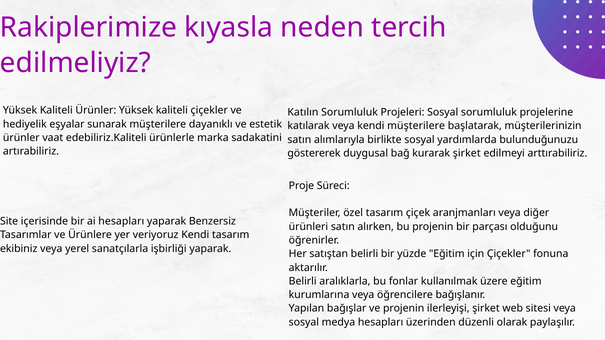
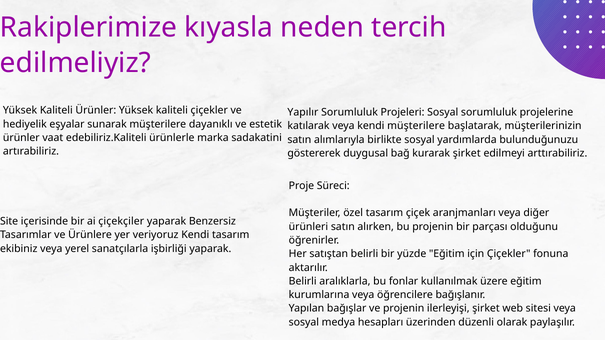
Katılın: Katılın -> Yapılır (303, 112)
ai hesapları: hesapları -> çiçekçiler (121, 221)
